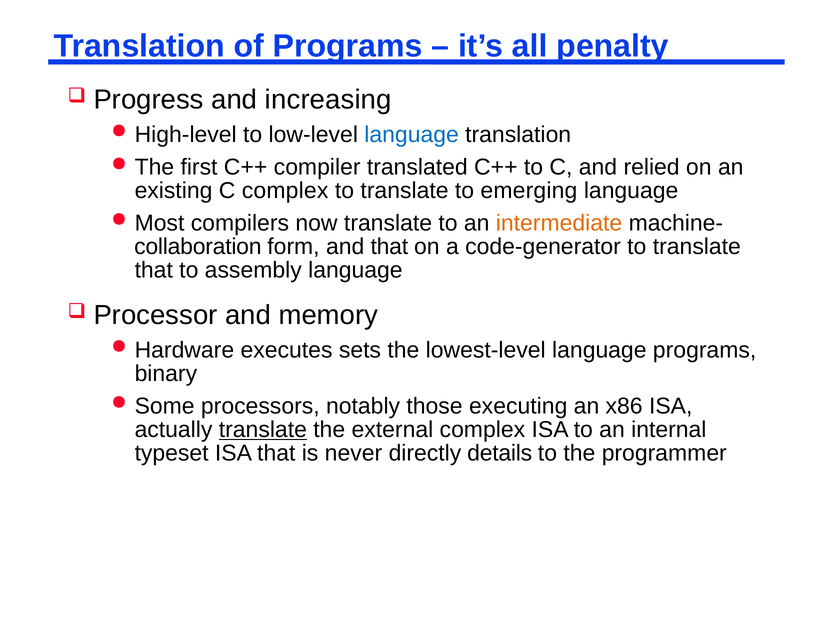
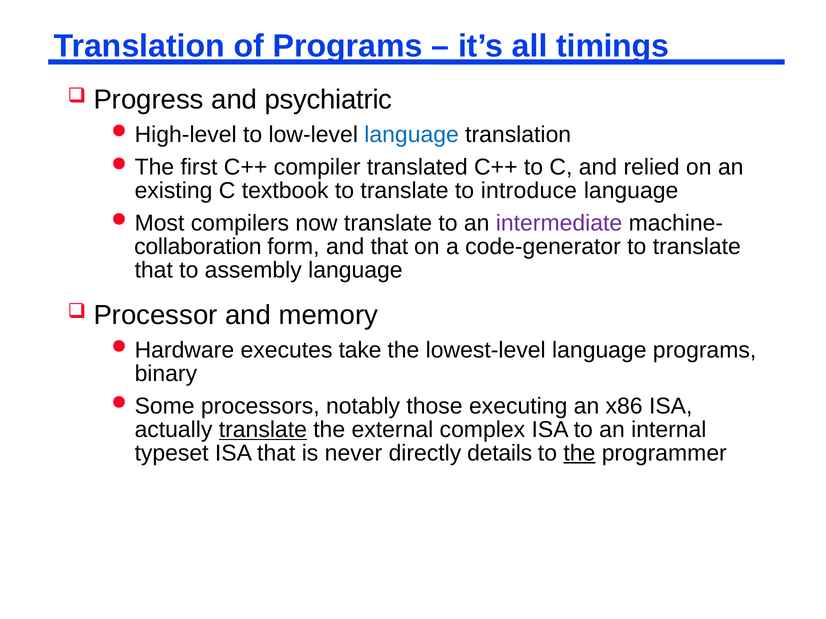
penalty: penalty -> timings (613, 46)
increasing: increasing -> psychiatric (328, 100)
C complex: complex -> textbook (285, 191)
emerging: emerging -> introduce (529, 191)
intermediate colour: orange -> purple (559, 224)
sets: sets -> take (360, 351)
the underline: none -> present (579, 453)
